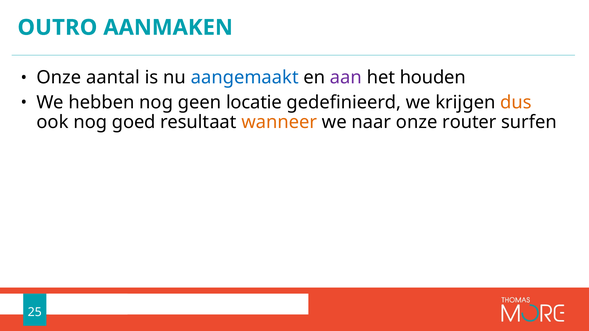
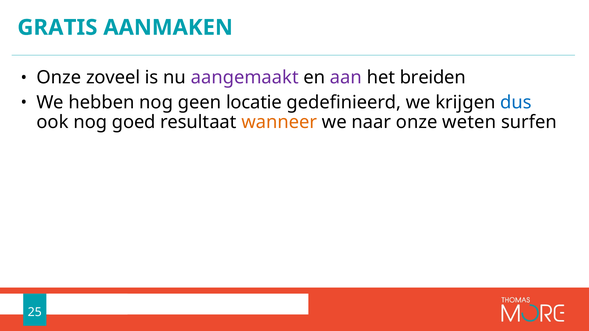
OUTRO: OUTRO -> GRATIS (57, 28)
aantal: aantal -> zoveel (113, 78)
aangemaakt colour: blue -> purple (245, 78)
houden: houden -> breiden (433, 78)
dus colour: orange -> blue (516, 102)
router: router -> weten (469, 122)
